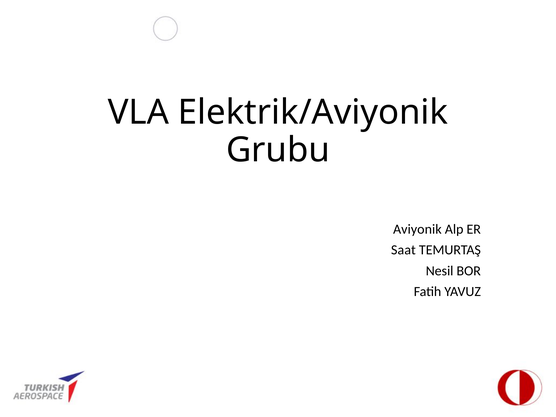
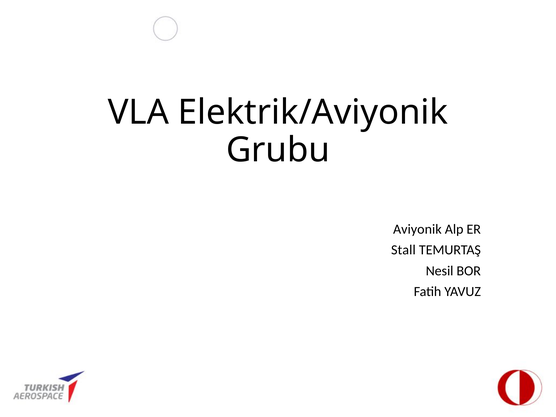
Saat: Saat -> Stall (403, 250)
